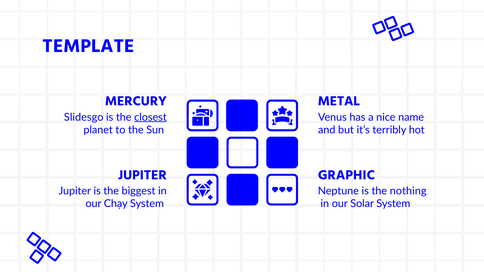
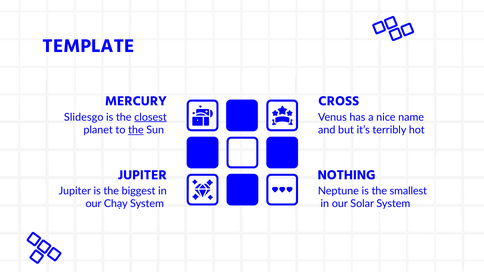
METAL: METAL -> CROSS (339, 101)
the underline: none -> present (136, 130)
GRAPHIC: GRAPHIC -> NOTHING (347, 175)
nothing: nothing -> smallest (408, 191)
